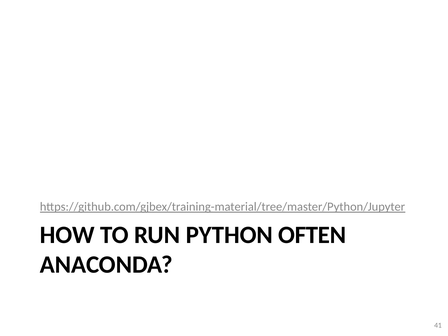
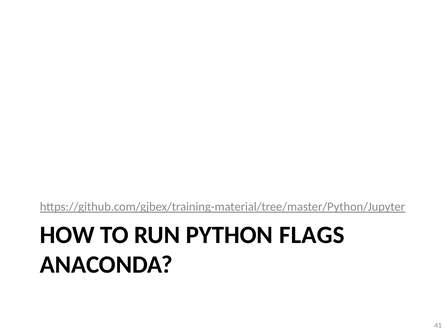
OFTEN: OFTEN -> FLAGS (312, 235)
